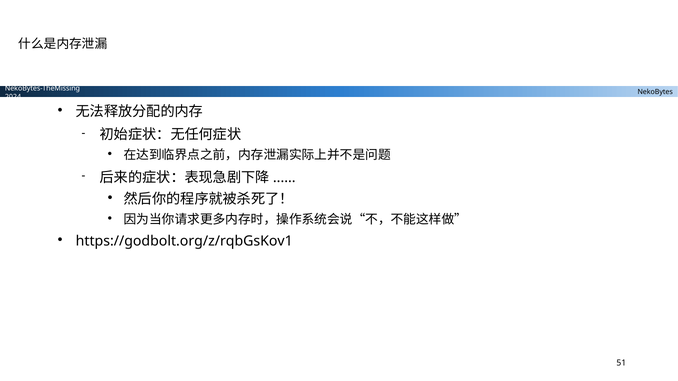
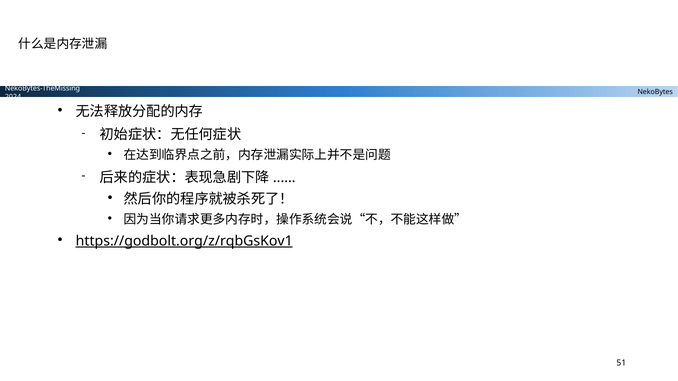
https://godbolt.org/z/rqbGsKov1 underline: none -> present (184, 241)
